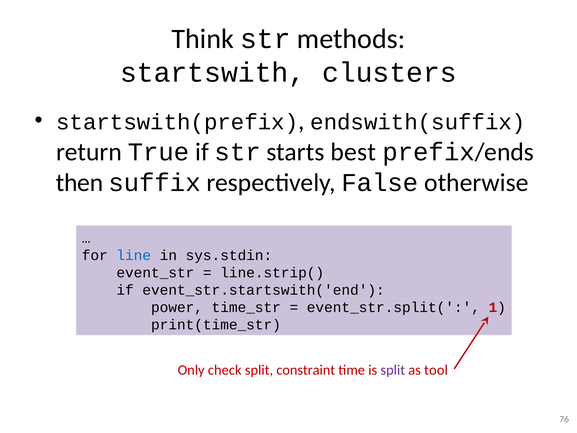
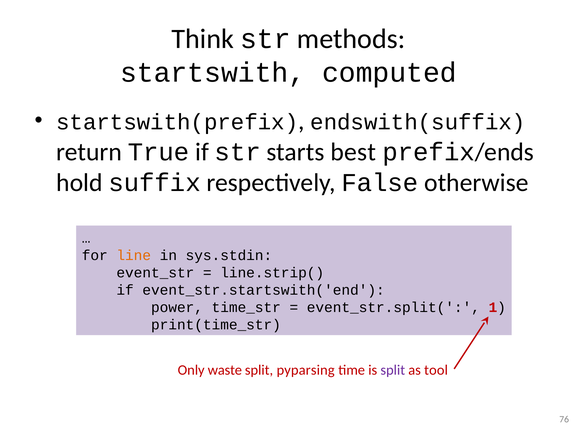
clusters: clusters -> computed (389, 73)
then: then -> hold (79, 183)
line colour: blue -> orange (134, 255)
check: check -> waste (225, 370)
constraint: constraint -> pyparsing (306, 370)
